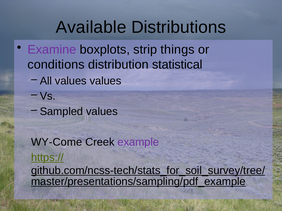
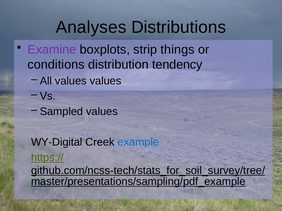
Available: Available -> Analyses (91, 27)
statistical: statistical -> tendency (177, 65)
WY-Come: WY-Come -> WY-Digital (57, 142)
example colour: purple -> blue (138, 142)
